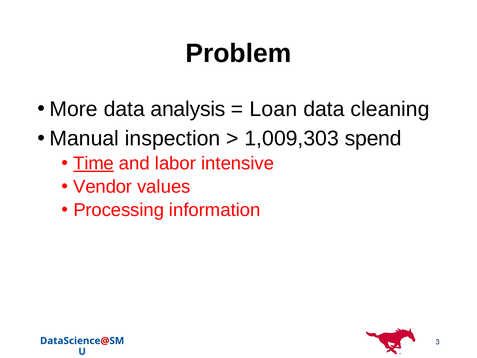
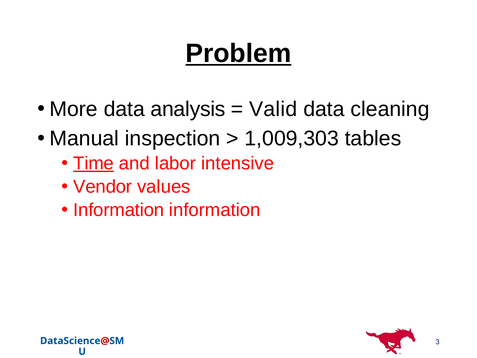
Problem underline: none -> present (238, 53)
Loan: Loan -> Valid (273, 109)
spend: spend -> tables (373, 138)
Processing: Processing -> Information (119, 210)
